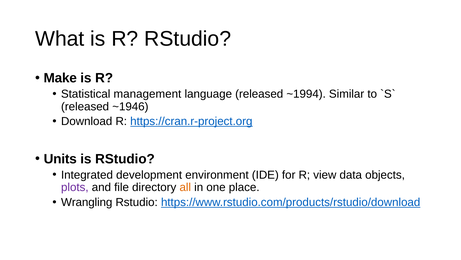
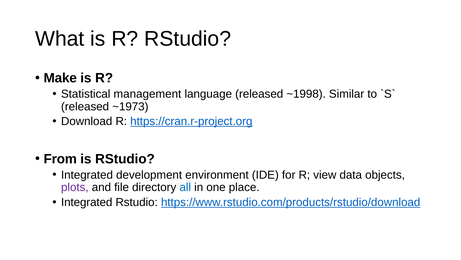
~1994: ~1994 -> ~1998 (306, 94)
~1946: ~1946 -> ~1973 (130, 106)
Units: Units -> From (60, 159)
all colour: orange -> blue (185, 187)
Wrangling: Wrangling -> Integrated (87, 202)
